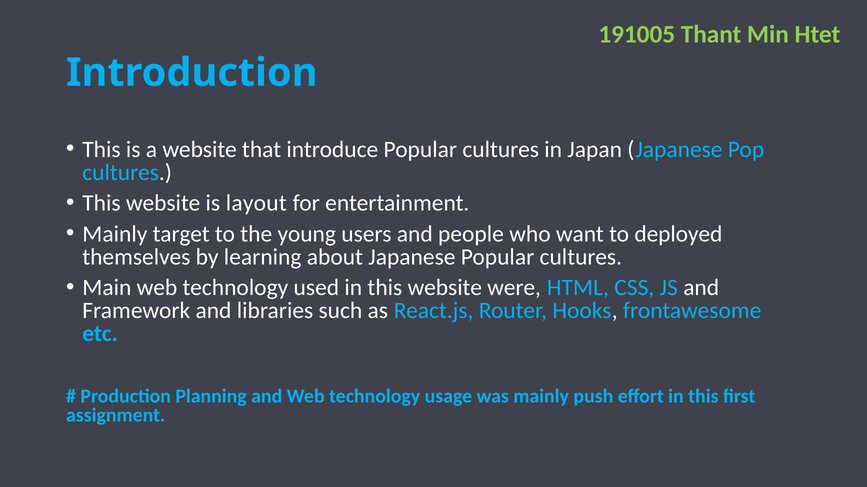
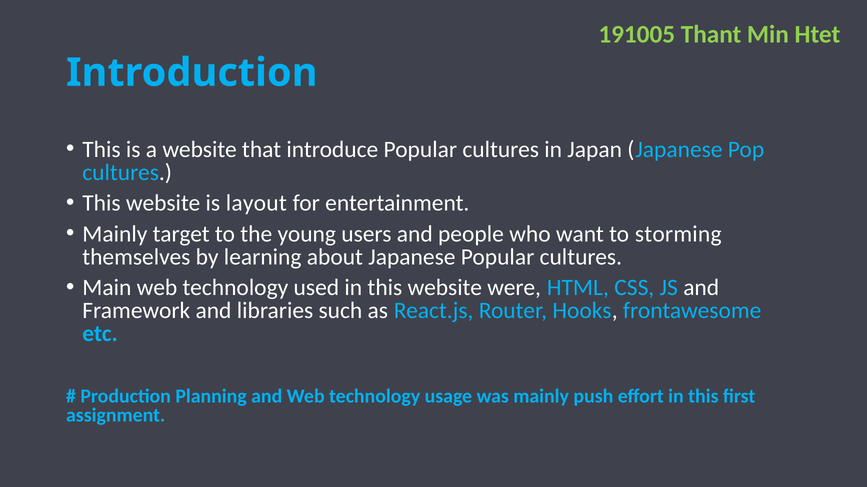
deployed: deployed -> storming (678, 234)
